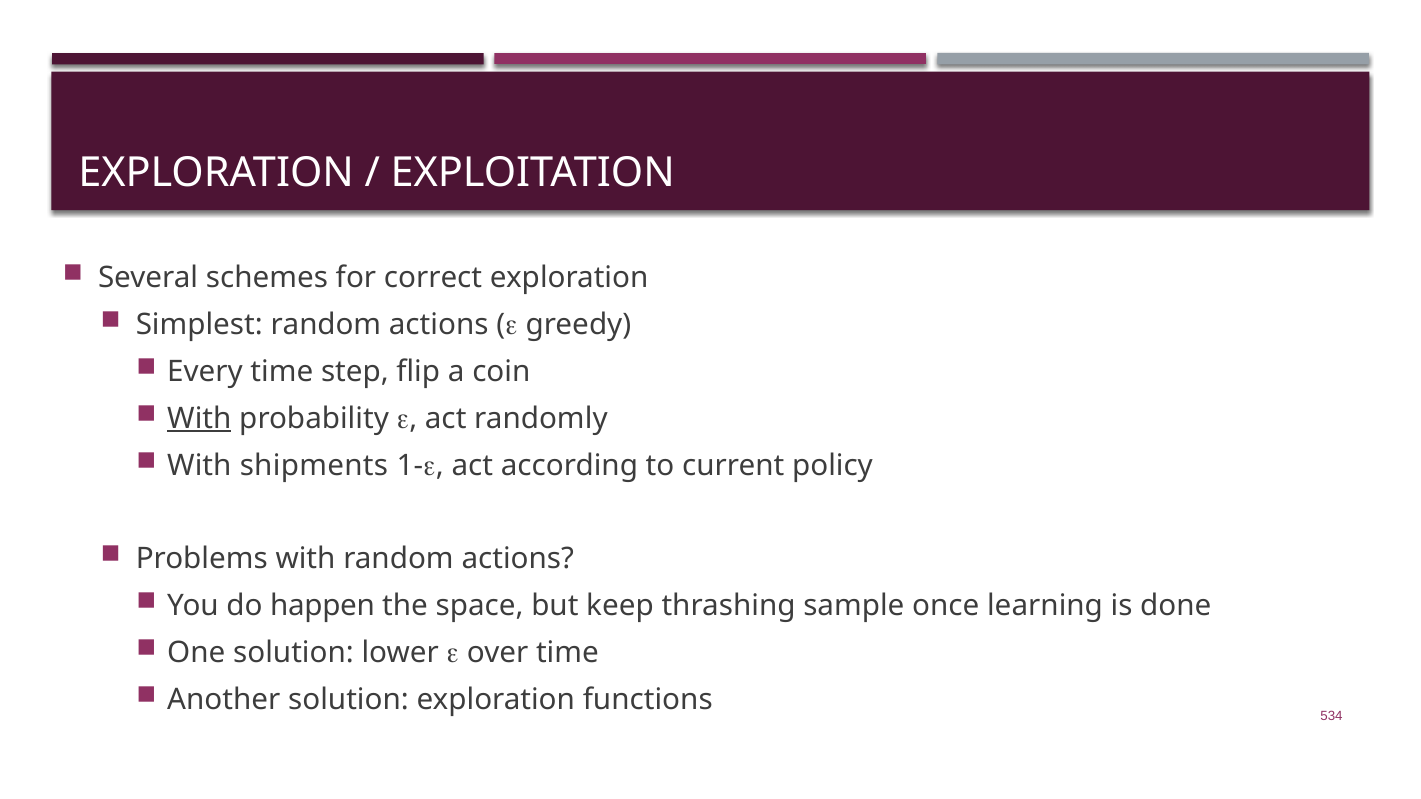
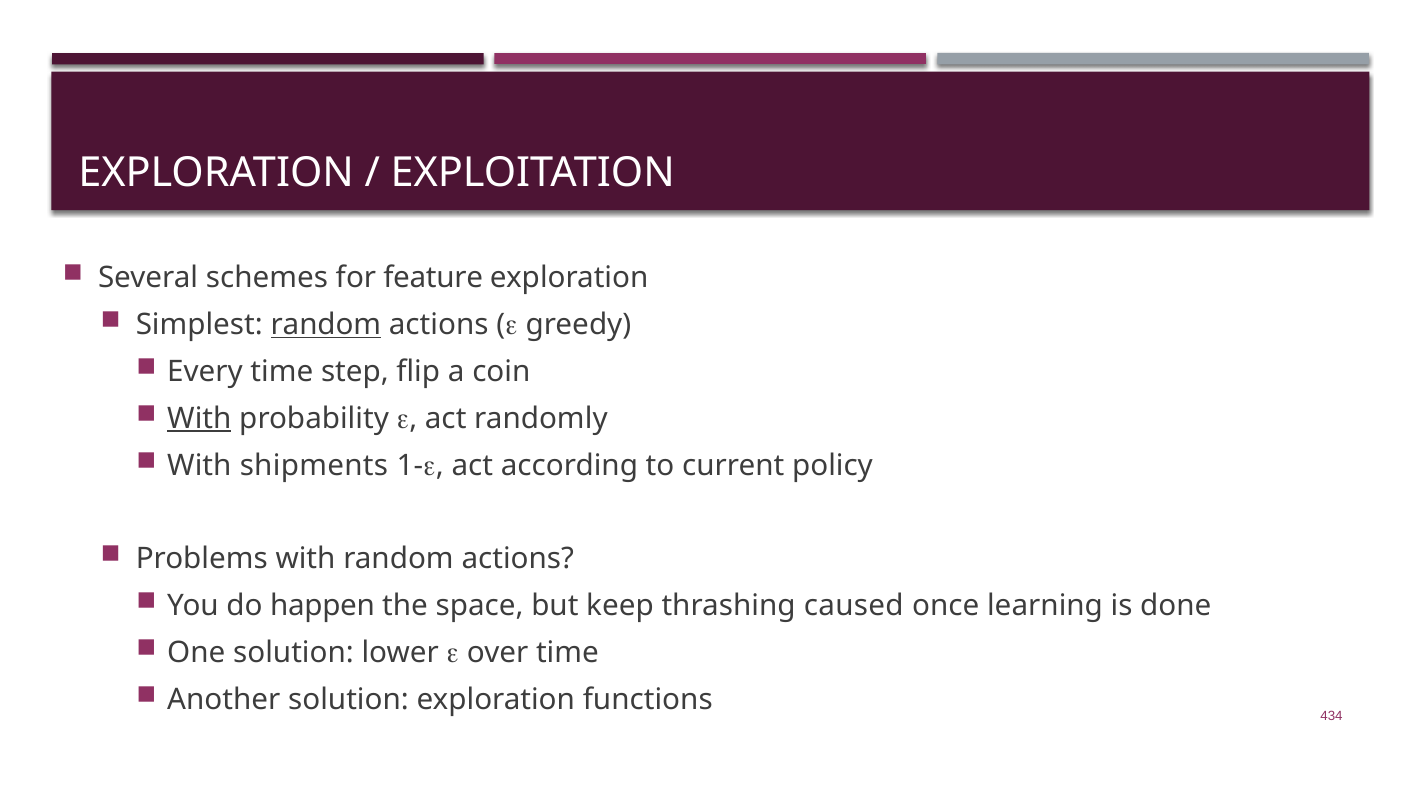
correct: correct -> feature (433, 278)
random underline: none -> present (326, 325)
sample: sample -> caused (854, 606)
534: 534 -> 434 (1332, 716)
